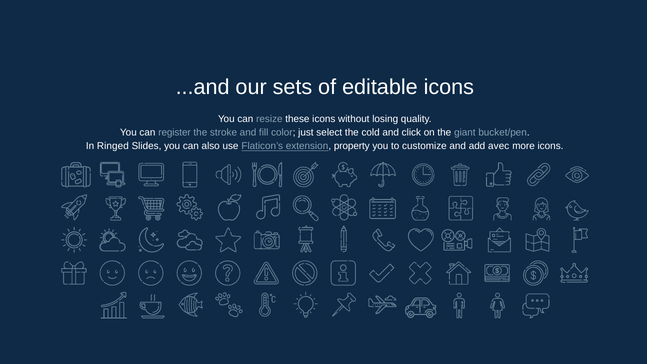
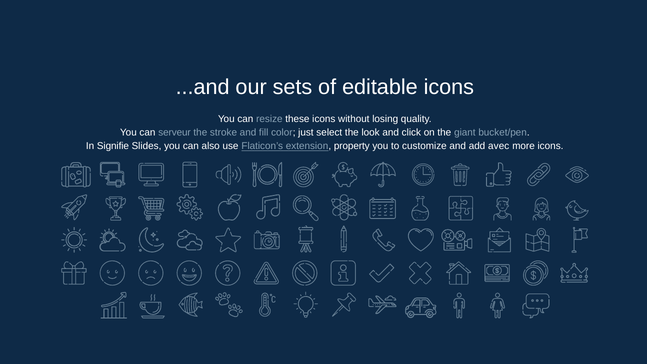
register: register -> serveur (175, 133)
cold: cold -> look (371, 133)
Ringed: Ringed -> Signifie (113, 146)
